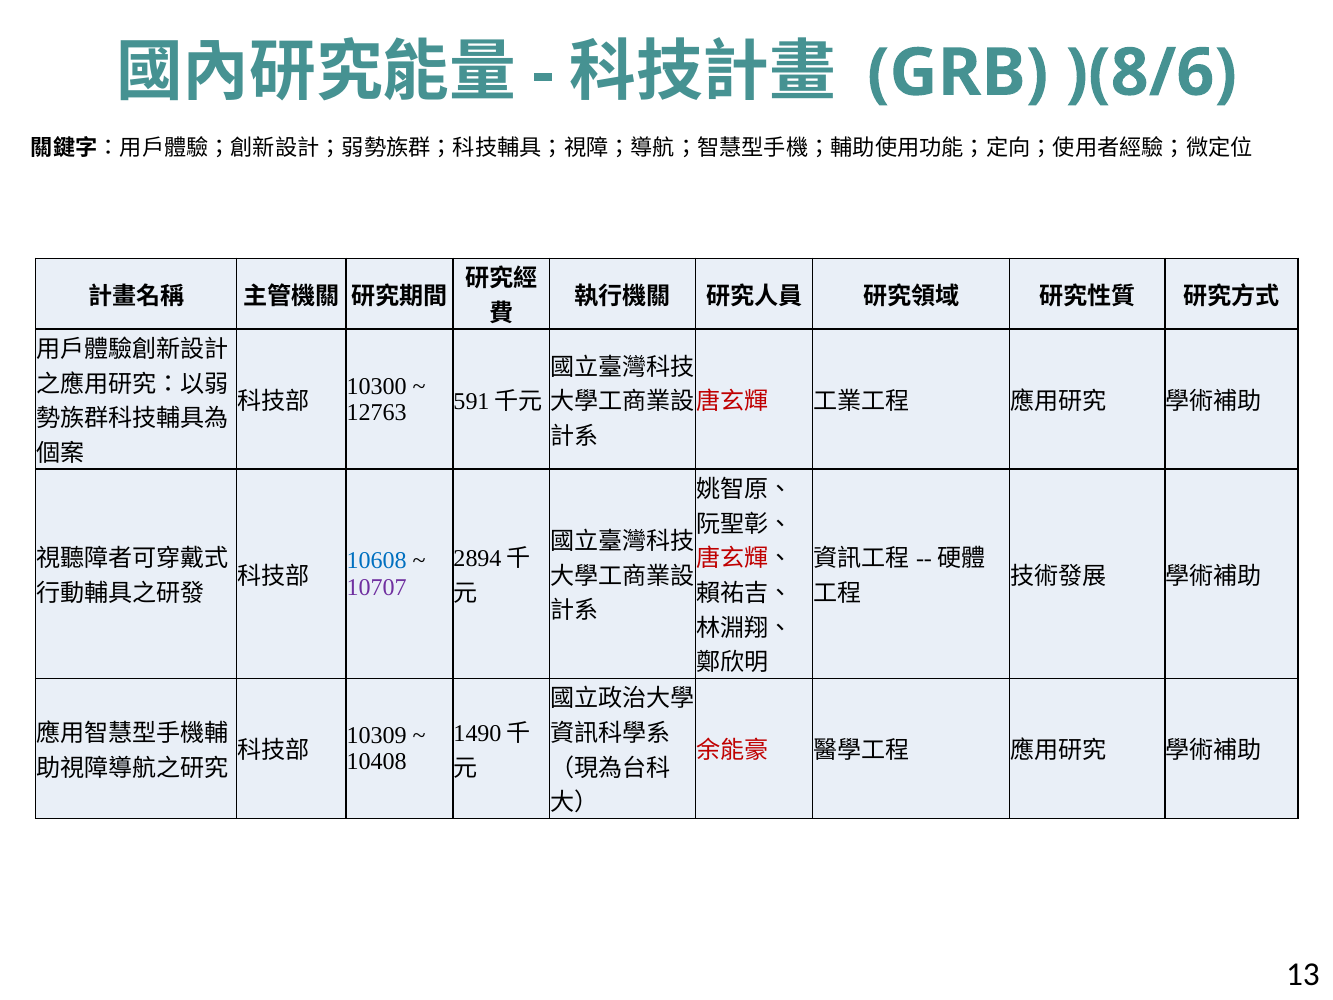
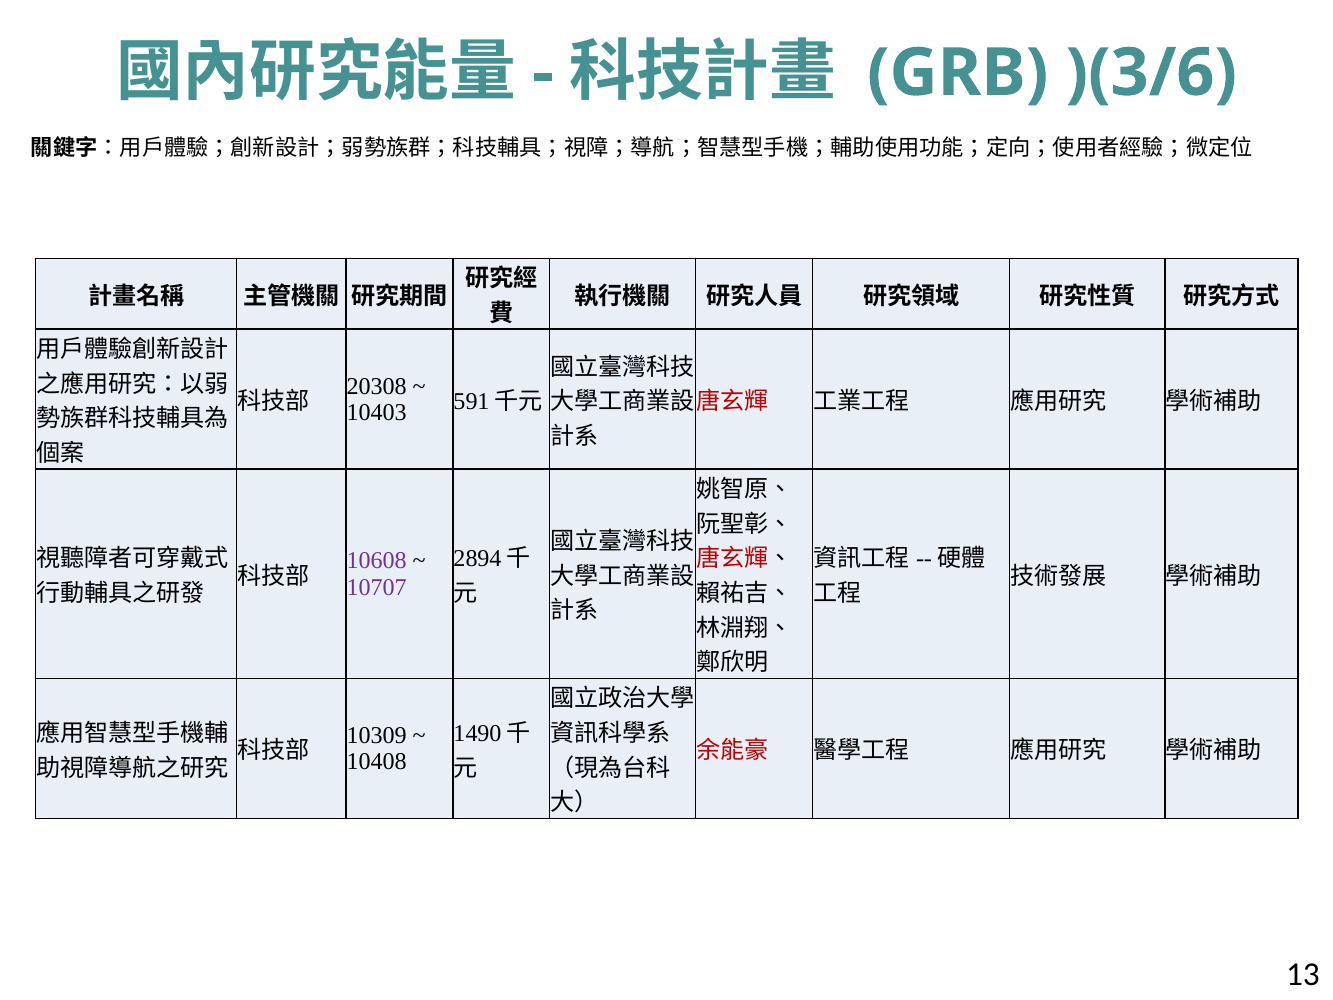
)(8/6: )(8/6 -> )(3/6 (1151, 73)
10300: 10300 -> 20308 (377, 386)
12763: 12763 -> 10403 (377, 412)
10608 colour: blue -> purple (377, 561)
